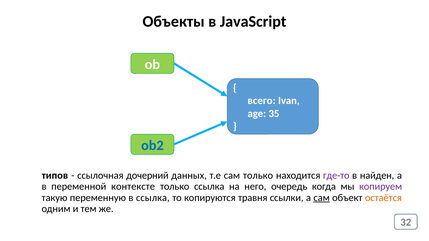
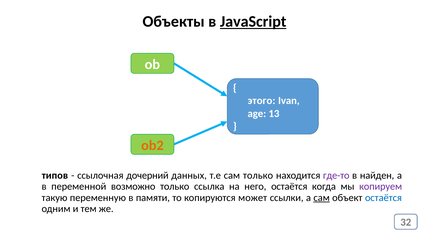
JavaScript underline: none -> present (253, 22)
всего: всего -> этого (262, 101)
35: 35 -> 13 (274, 114)
ob2 colour: blue -> orange (152, 146)
контексте: контексте -> возможно (133, 187)
него очередь: очередь -> остаётся (289, 187)
в ссылка: ссылка -> памяти (153, 198)
травня: травня -> может (253, 198)
остаётся colour: orange -> blue (383, 198)
